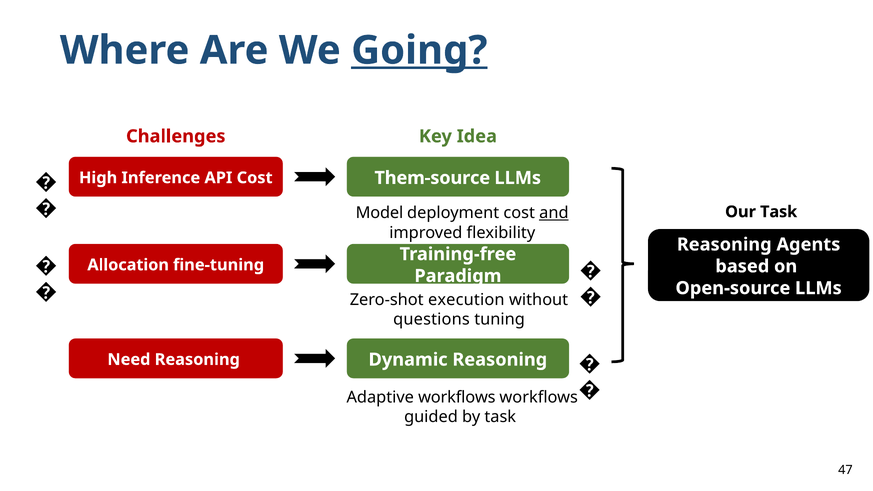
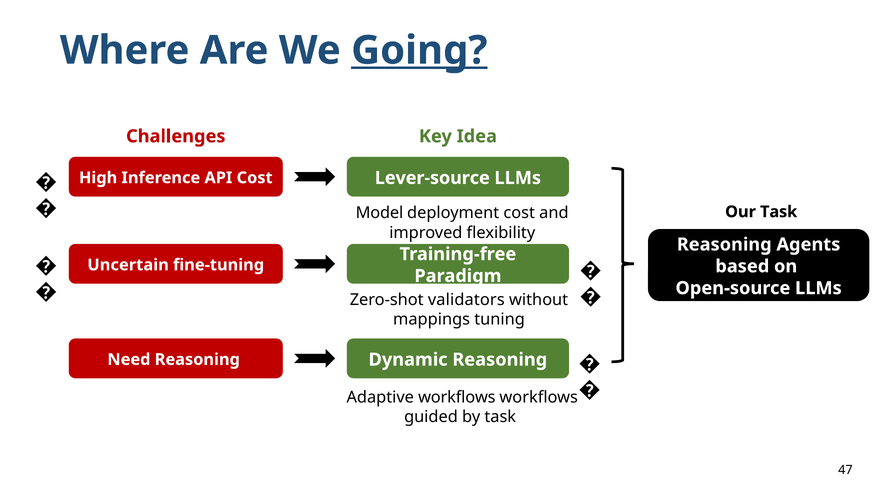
Them-source: Them-source -> Lever-source (432, 178)
and underline: present -> none (554, 213)
Allocation: Allocation -> Uncertain (128, 265)
execution: execution -> validators (466, 300)
questions: questions -> mappings (432, 320)
